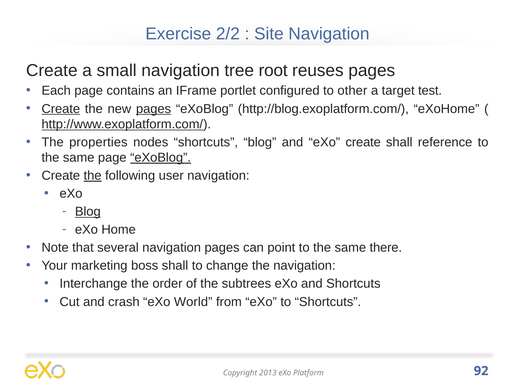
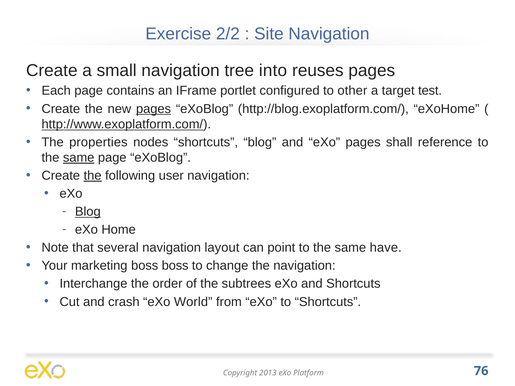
root: root -> into (273, 71)
Create underline: present -> none (61, 109)
eXo create: create -> pages (363, 142)
same underline: none -> present (79, 158)
eXoBlog underline: present -> none (161, 158)
navigation pages: pages -> layout (222, 248)
there: there -> have (386, 248)
boss shall: shall -> boss (175, 266)
92: 92 -> 76 (481, 371)
